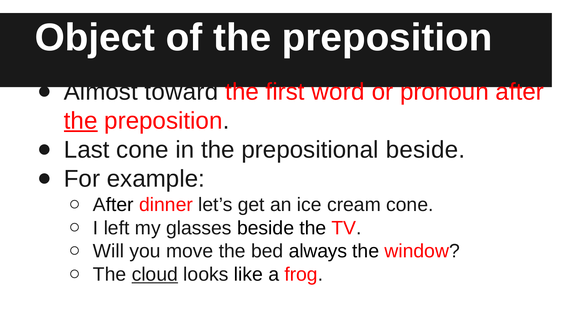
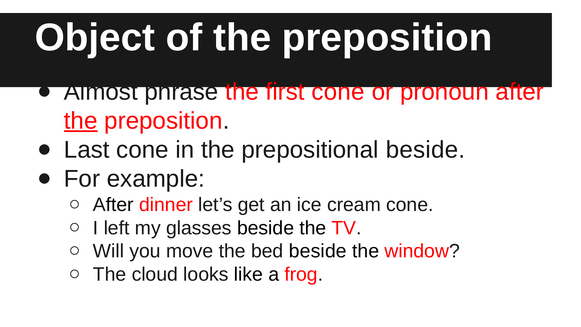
toward: toward -> phrase (181, 92)
first word: word -> cone (338, 92)
bed always: always -> beside (318, 251)
cloud underline: present -> none (155, 274)
